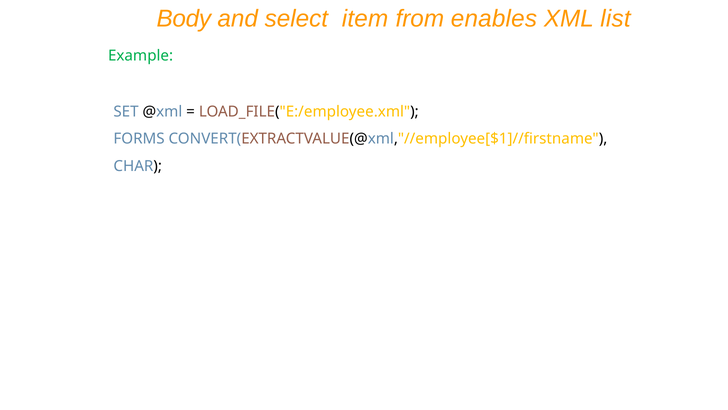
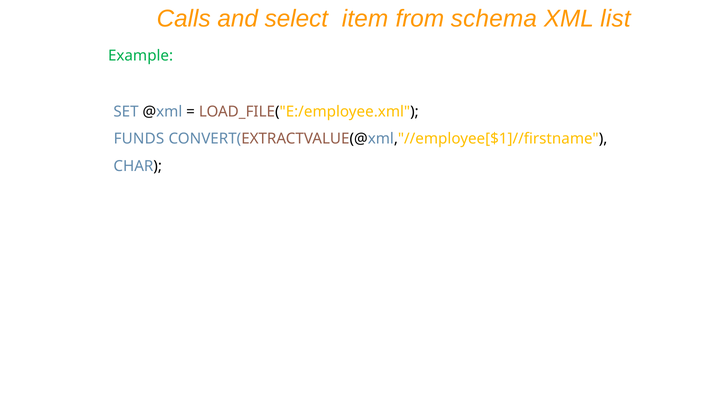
Body: Body -> Calls (184, 19)
enables: enables -> schema (494, 19)
FORMS: FORMS -> FUNDS (139, 139)
